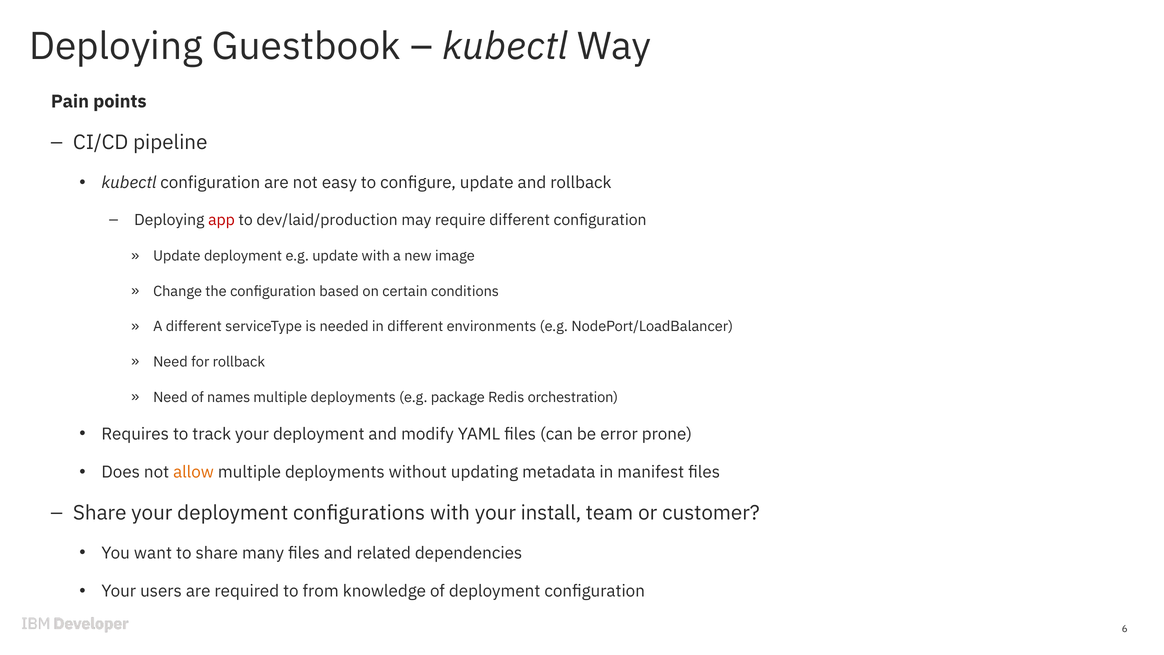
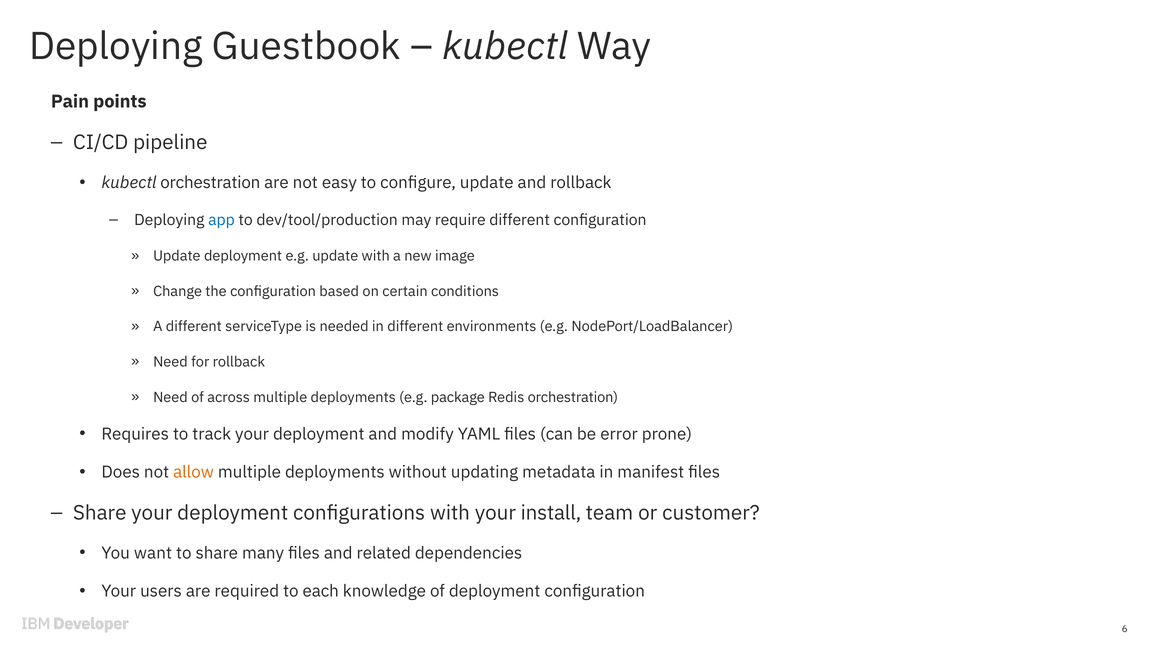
kubectl configuration: configuration -> orchestration (210, 183)
app colour: red -> blue (222, 220)
dev/laid/production: dev/laid/production -> dev/tool/production (327, 220)
names: names -> across (229, 397)
from: from -> each (321, 591)
